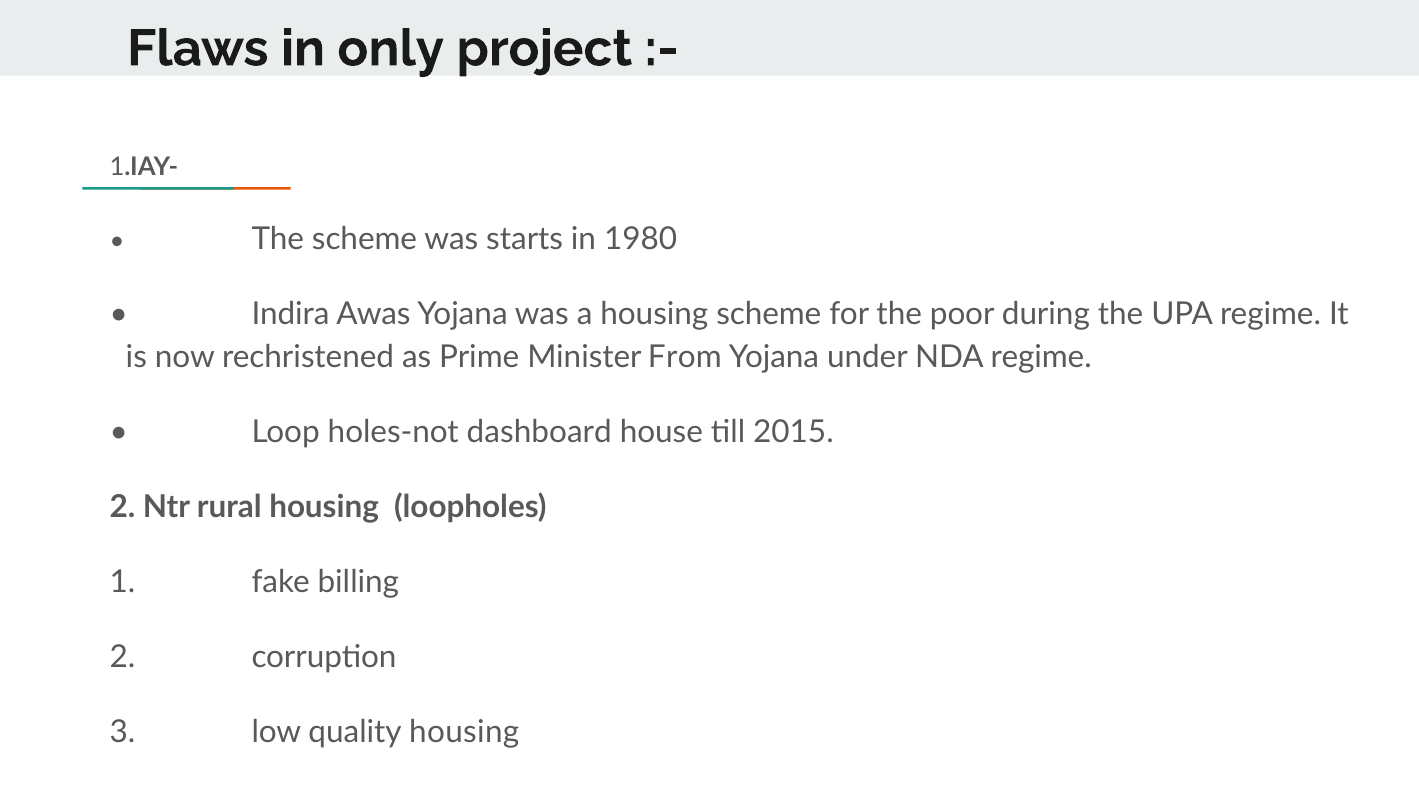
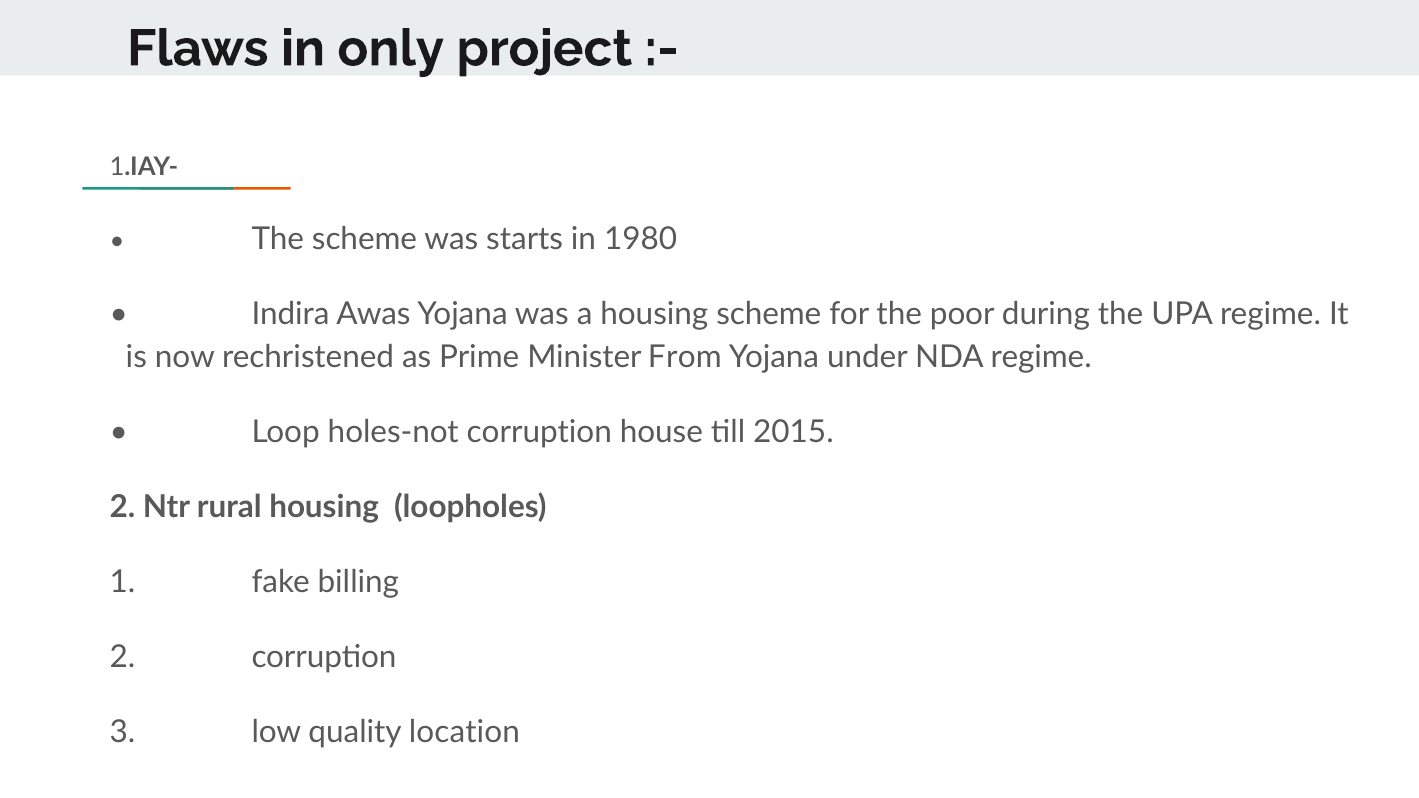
holes-not dashboard: dashboard -> corruption (539, 432)
quality housing: housing -> location (464, 732)
